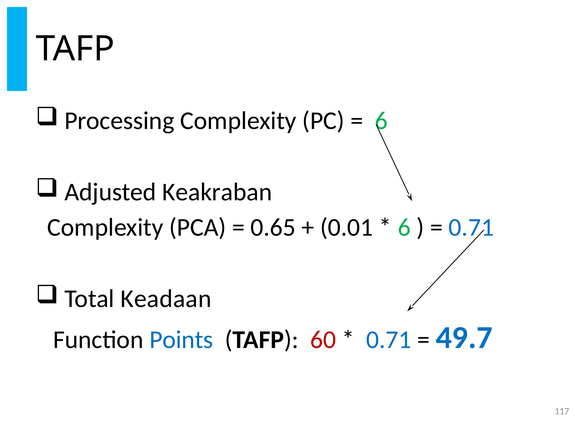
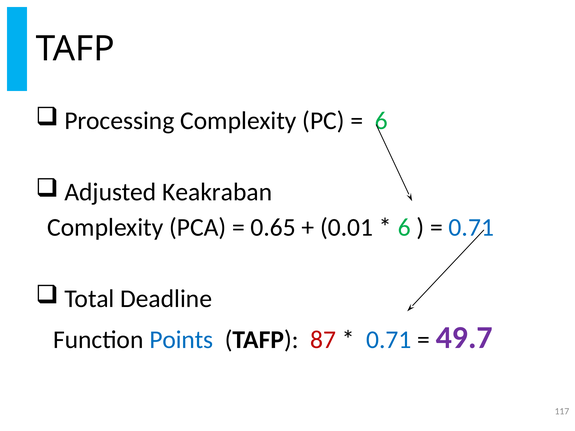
Keadaan: Keadaan -> Deadline (166, 299)
60: 60 -> 87 (323, 340)
49.7 colour: blue -> purple (464, 338)
